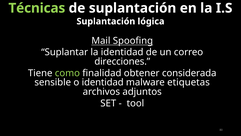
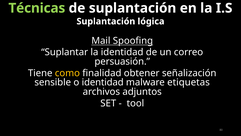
direcciones: direcciones -> persuasión (122, 61)
como colour: light green -> yellow (67, 73)
considerada: considerada -> señalización (189, 73)
